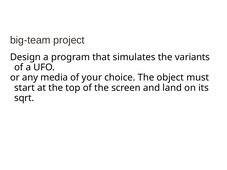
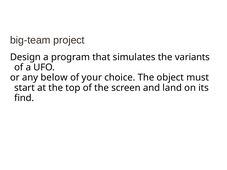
media: media -> below (54, 78)
sqrt: sqrt -> find (24, 98)
